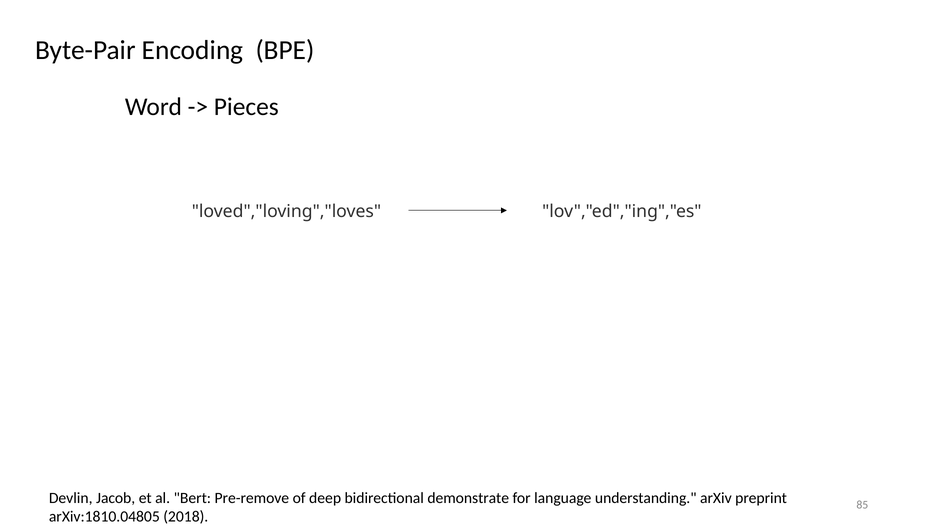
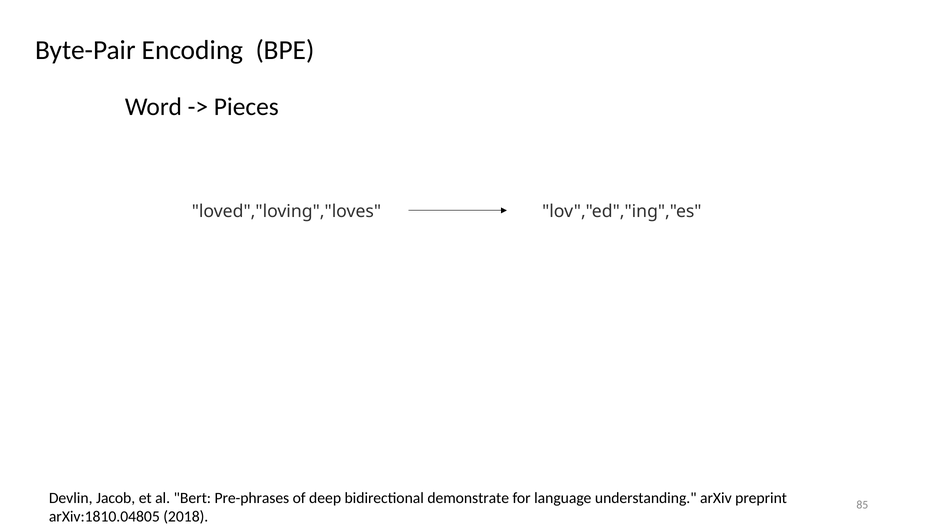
Pre-remove: Pre-remove -> Pre-phrases (252, 498)
